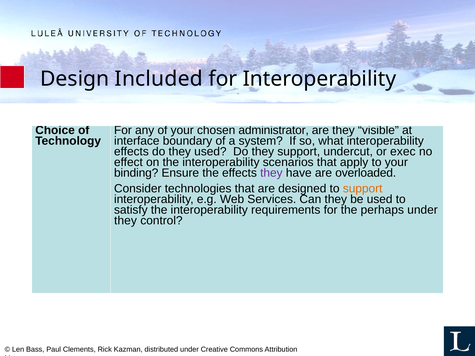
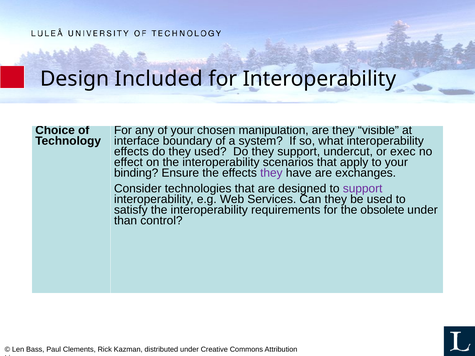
administrator: administrator -> manipulation (274, 130)
overloaded: overloaded -> exchanges (366, 173)
support colour: orange -> purple (363, 189)
perhaps: perhaps -> obsolete (382, 210)
they: they -> than (126, 221)
